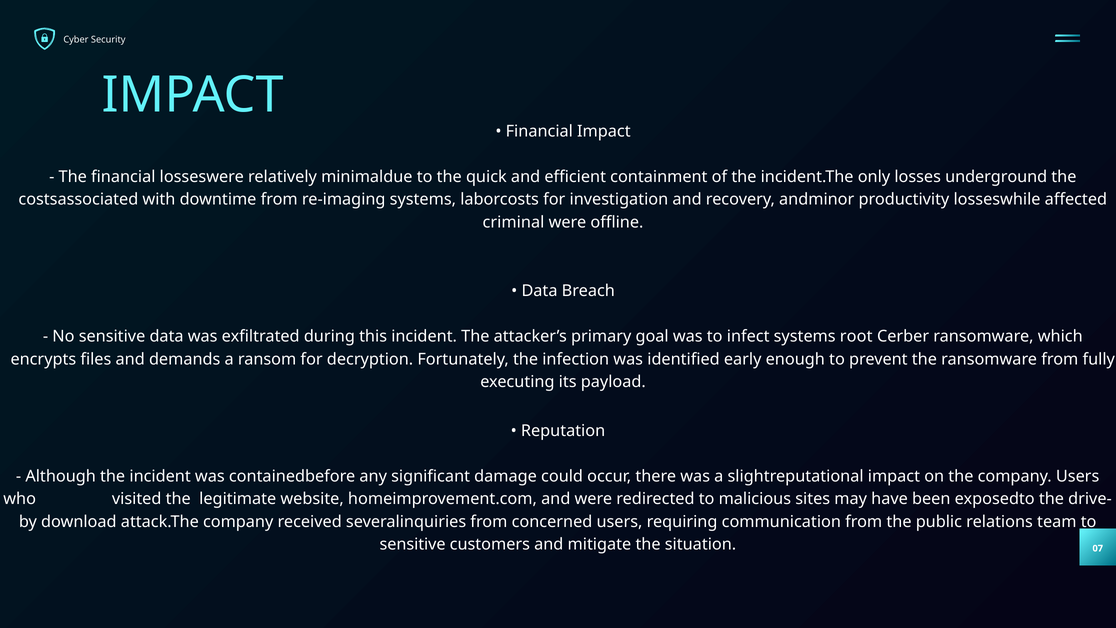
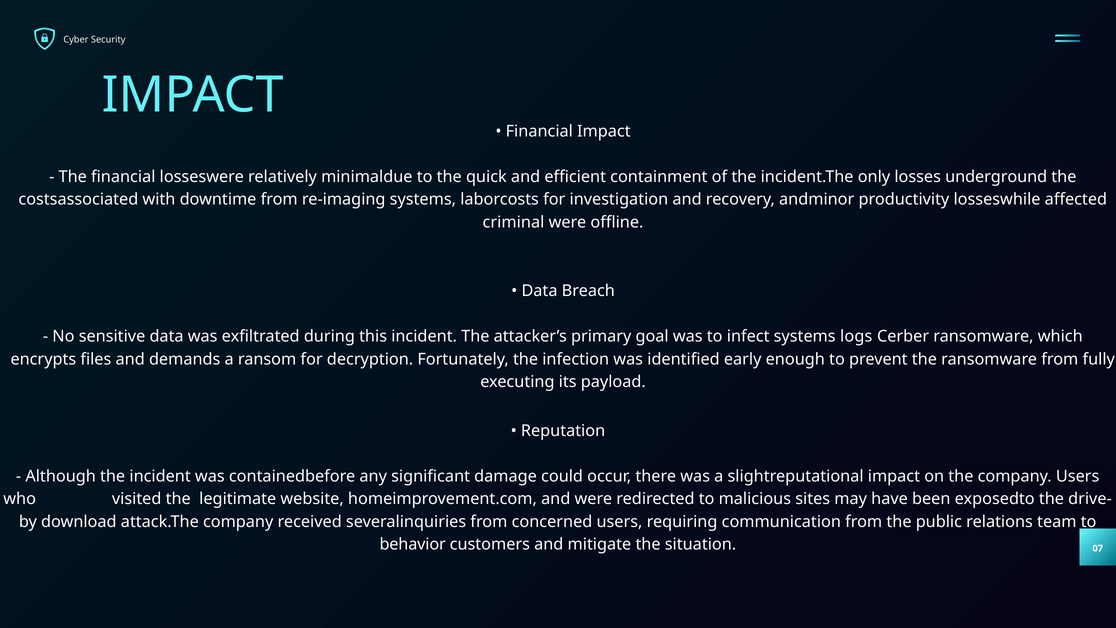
root: root -> logs (856, 336)
sensitive: sensitive -> behavior (413, 544)
